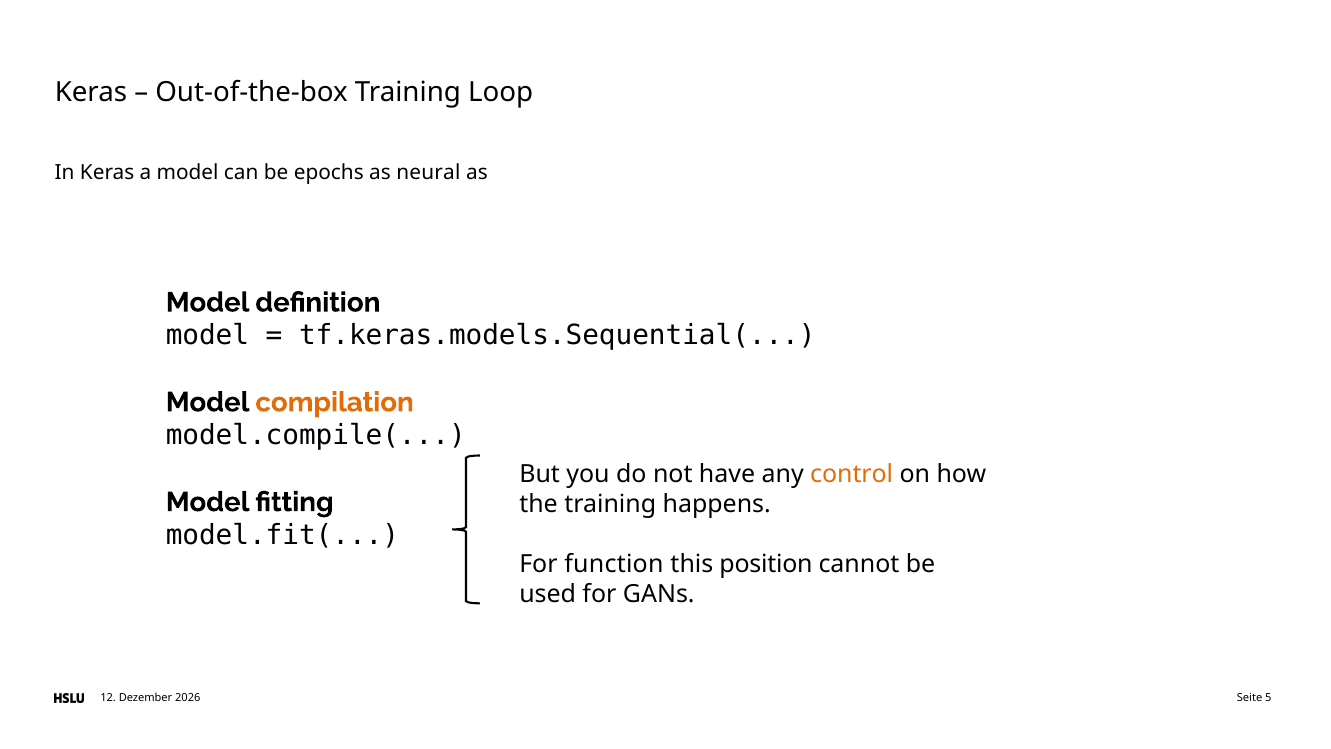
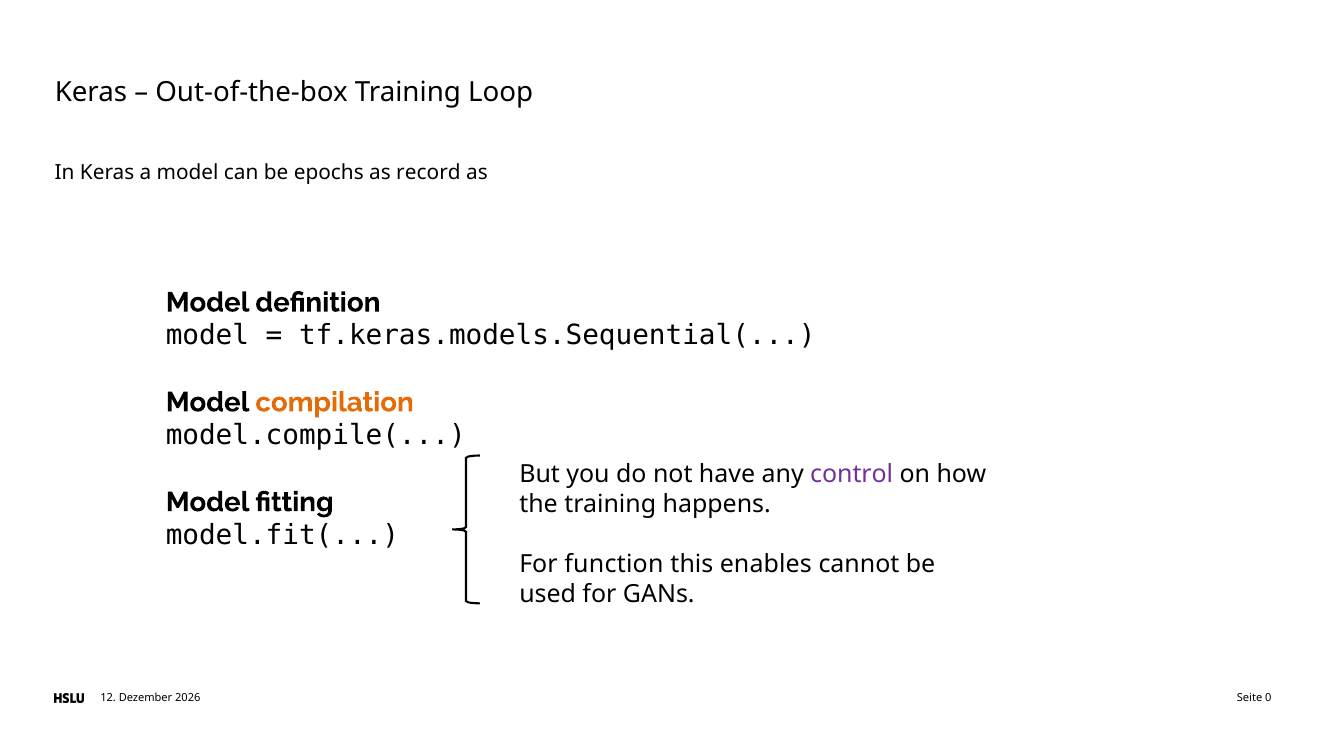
neural: neural -> record (428, 173)
control colour: orange -> purple (852, 474)
position: position -> enables (766, 564)
5: 5 -> 0 (1268, 697)
